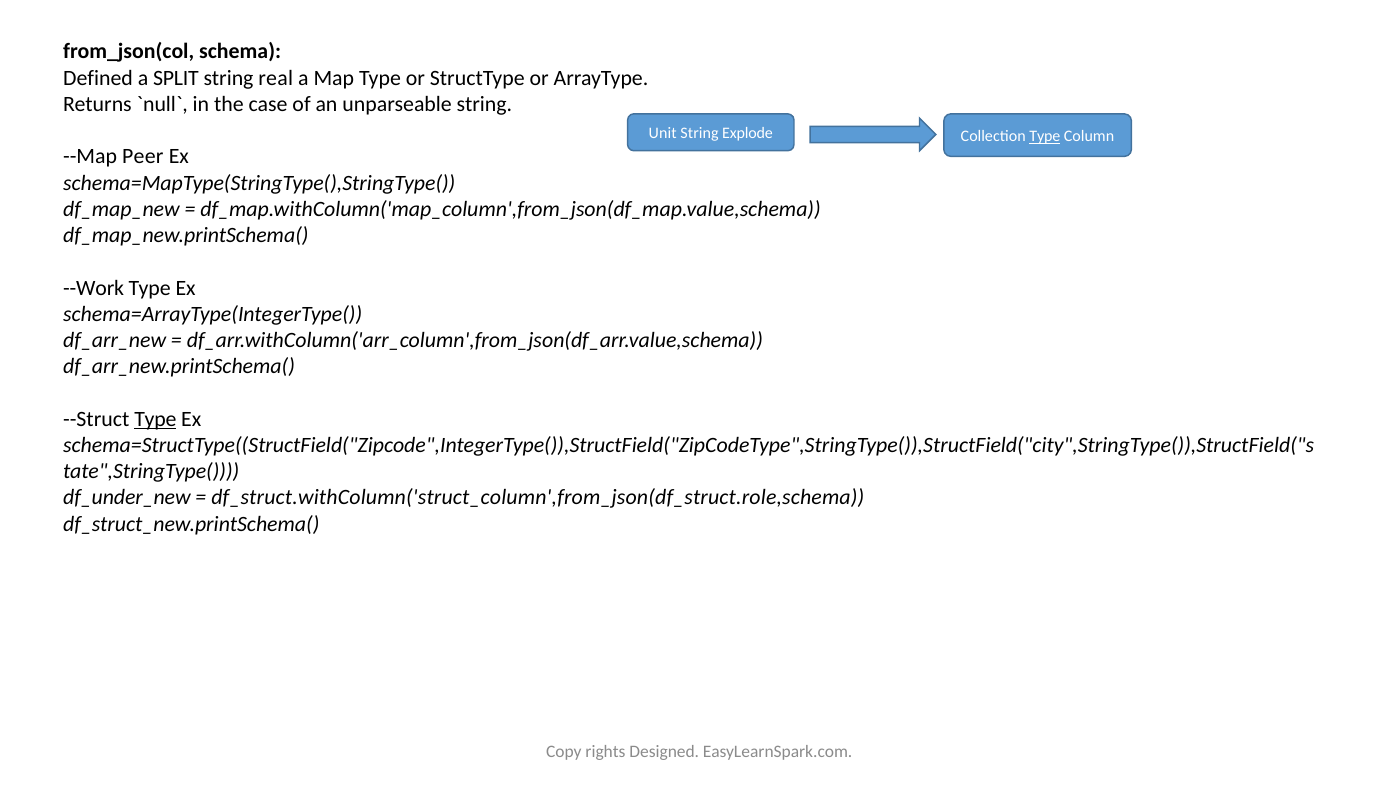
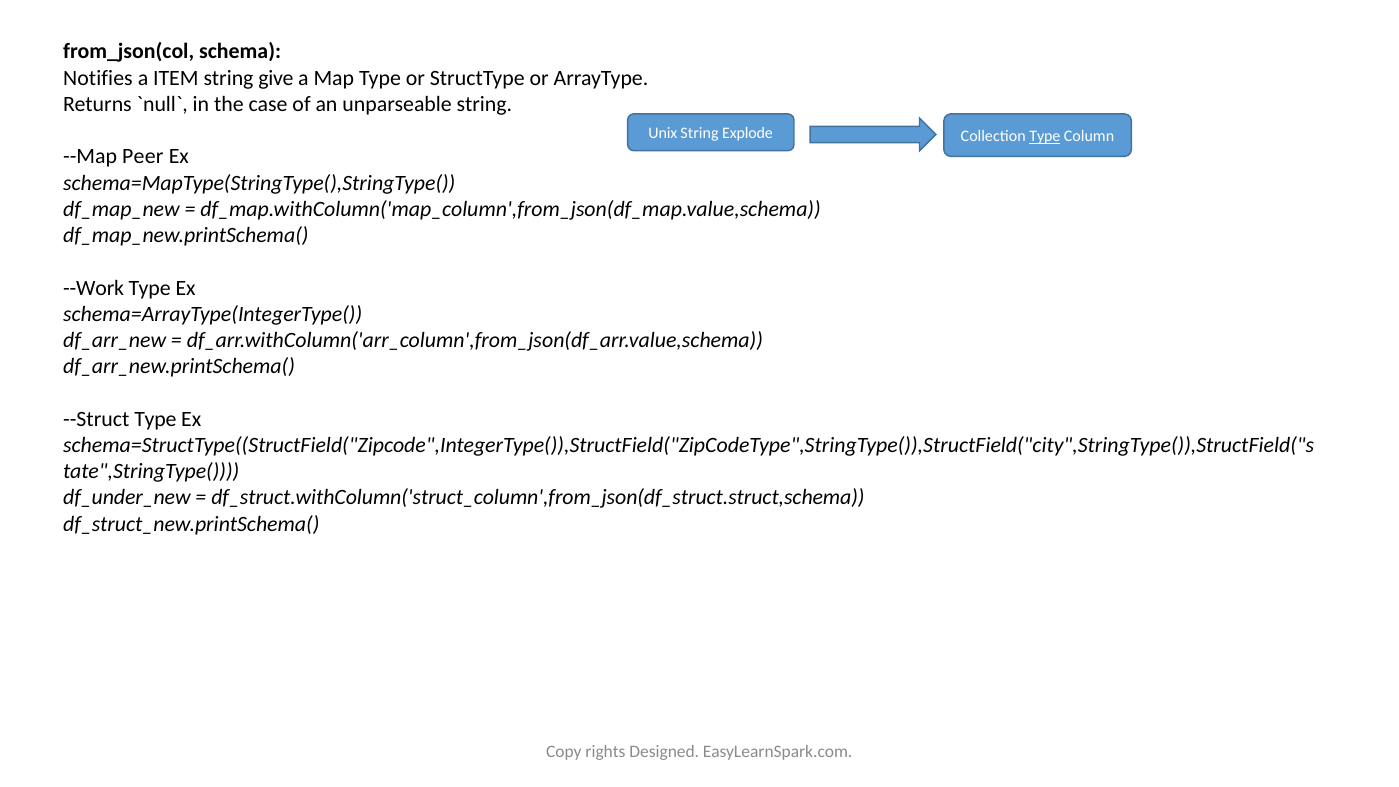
Defined: Defined -> Notifies (98, 78)
SPLIT: SPLIT -> ITEM (176, 78)
real: real -> give (276, 78)
Unit: Unit -> Unix (663, 133)
Type underline: present -> none (155, 419)
df_struct.withColumn('struct_column',from_json(df_struct.role,schema: df_struct.withColumn('struct_column',from_json(df_struct.role,schema -> df_struct.withColumn('struct_column',from_json(df_struct.struct,schema (538, 498)
